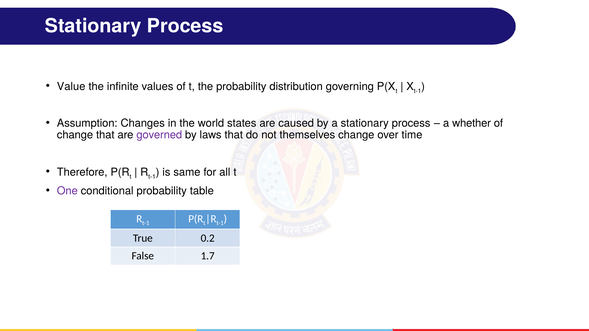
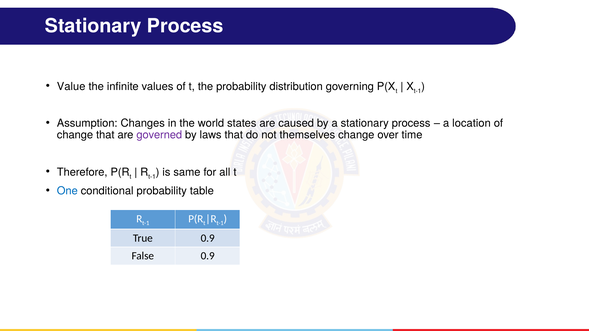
whether: whether -> location (471, 123)
One colour: purple -> blue (67, 191)
True 0.2: 0.2 -> 0.9 (208, 238)
False 1.7: 1.7 -> 0.9 (208, 256)
